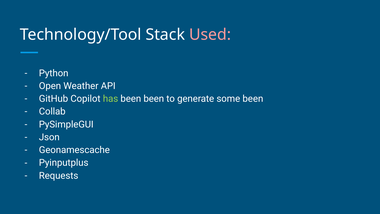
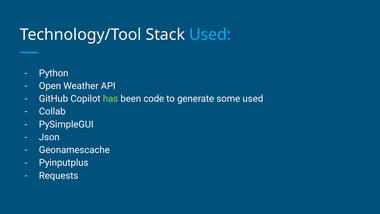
Used colour: pink -> light blue (210, 34)
been been: been -> code (154, 99)
some been: been -> used (253, 99)
